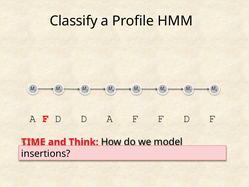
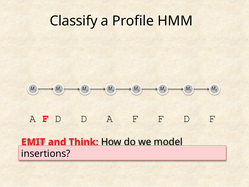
TIME: TIME -> EMIT (33, 142)
